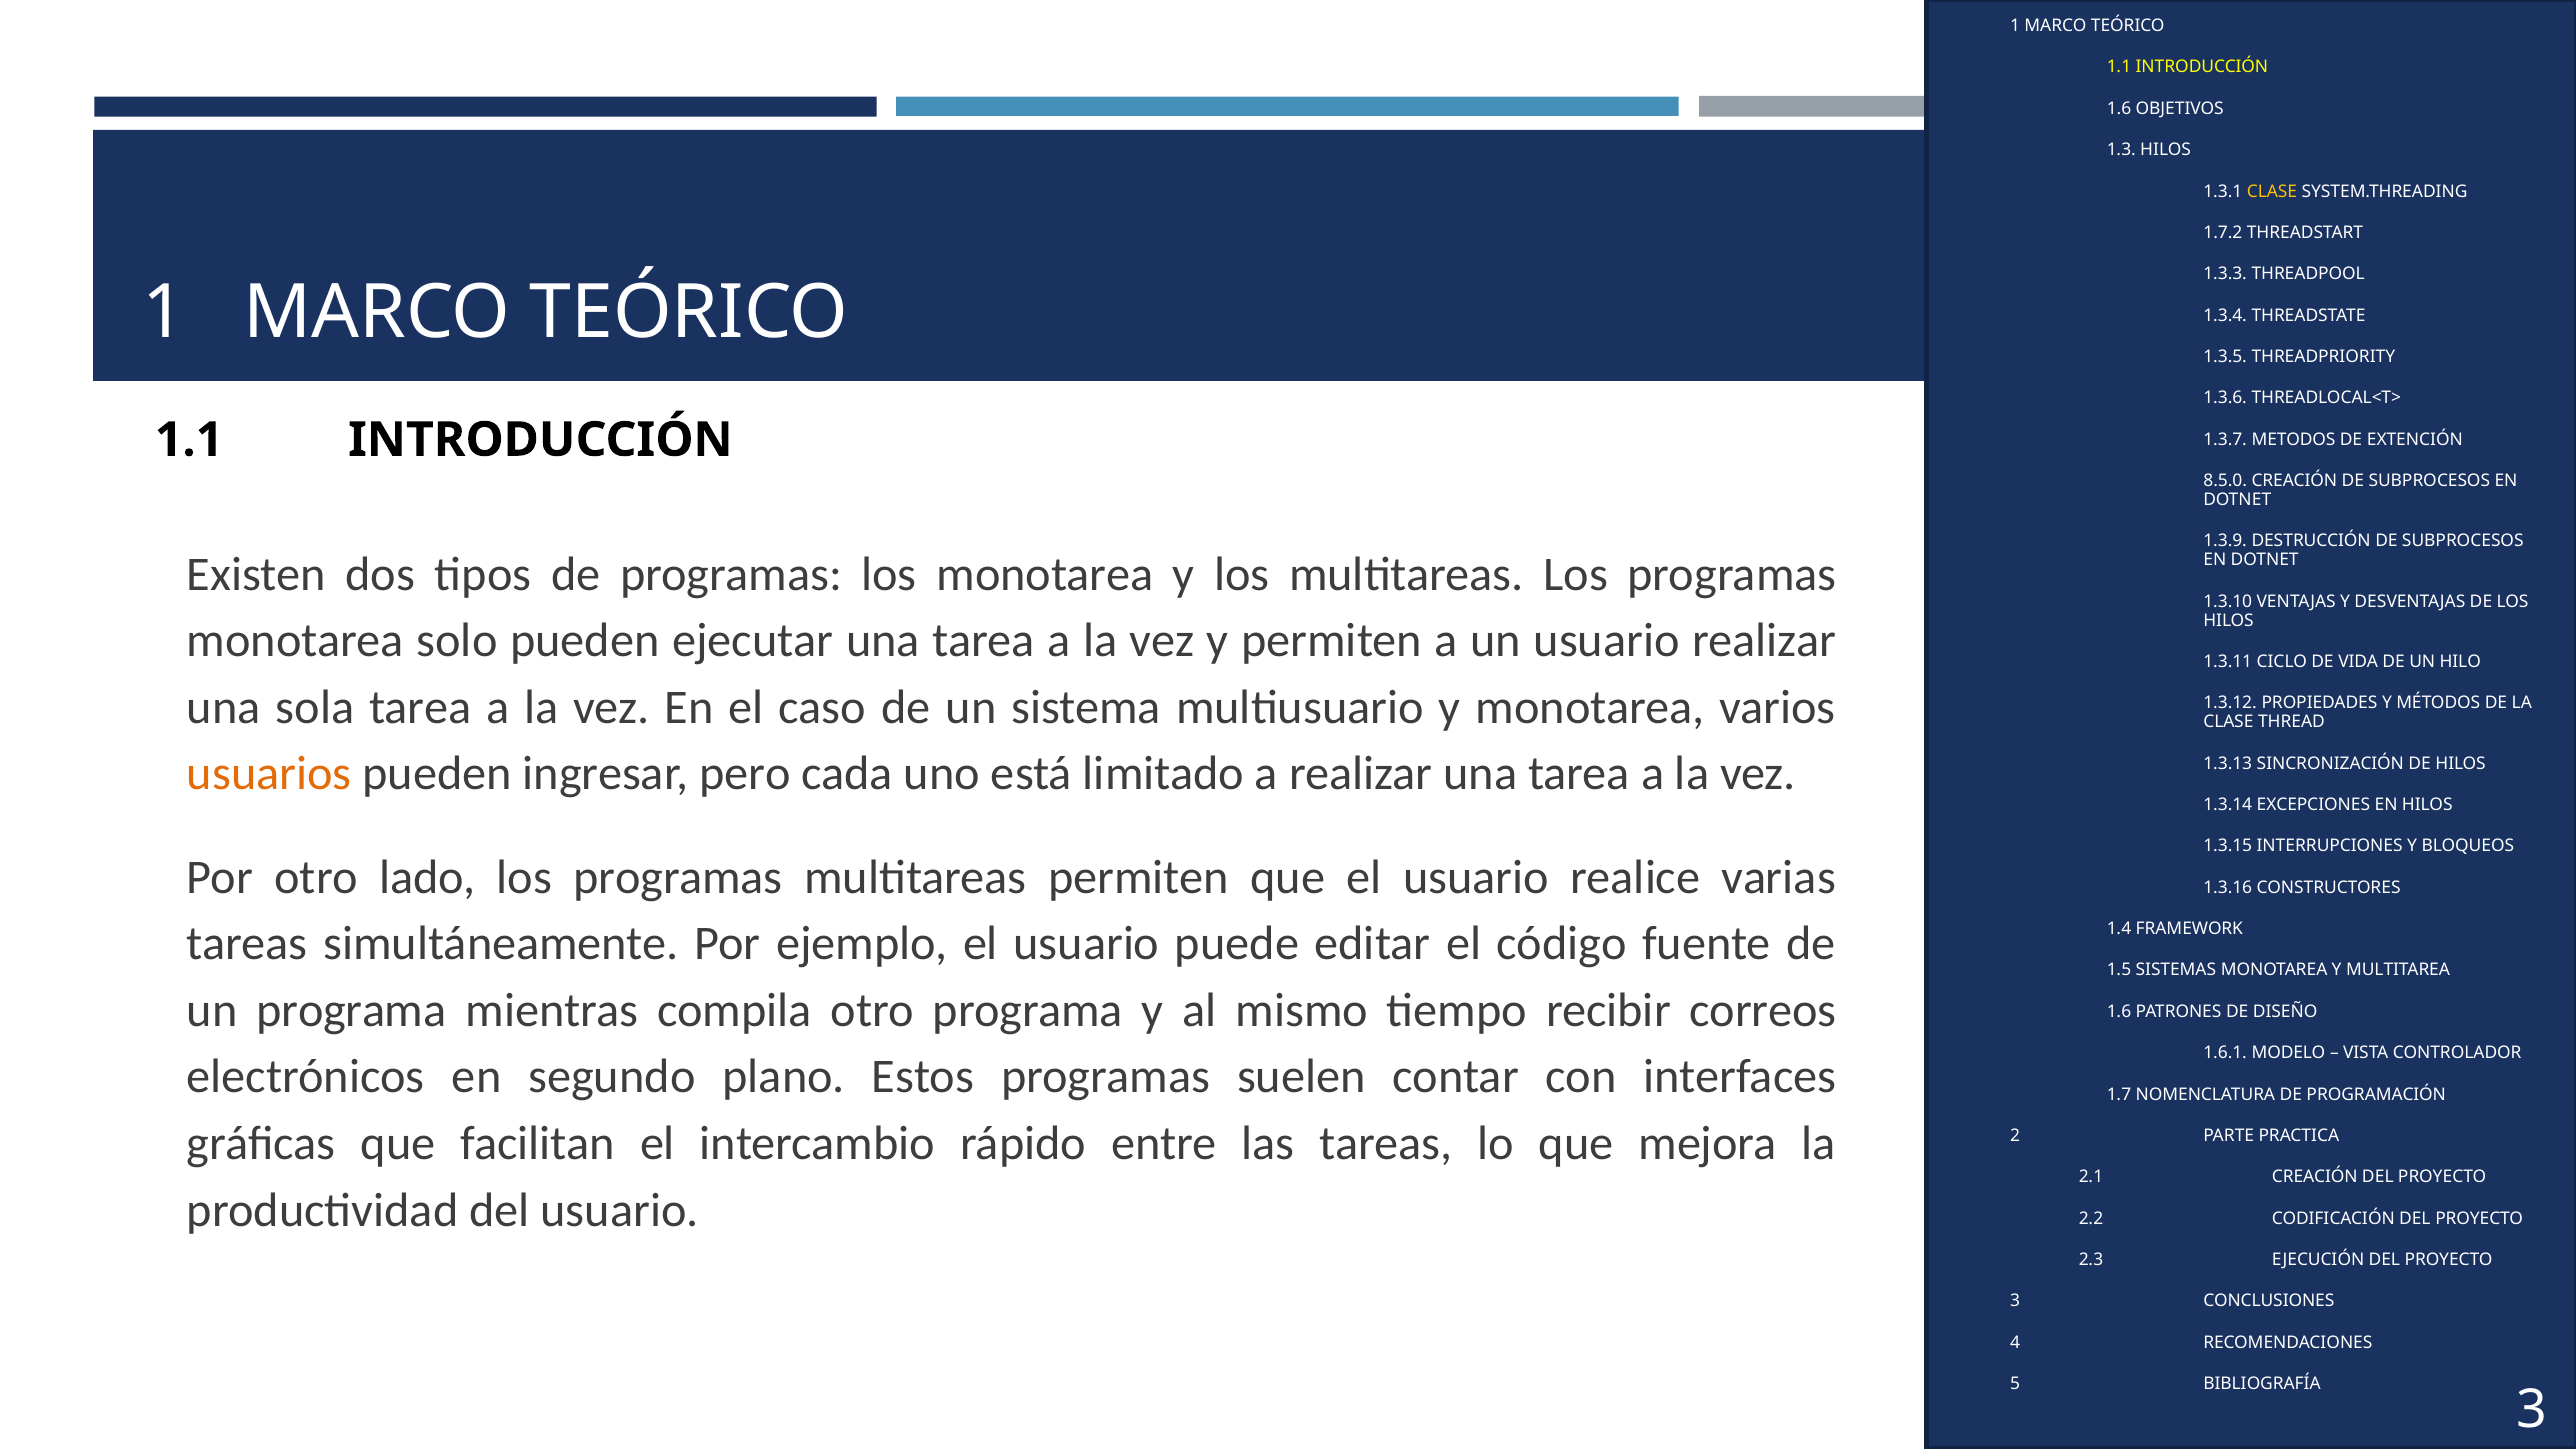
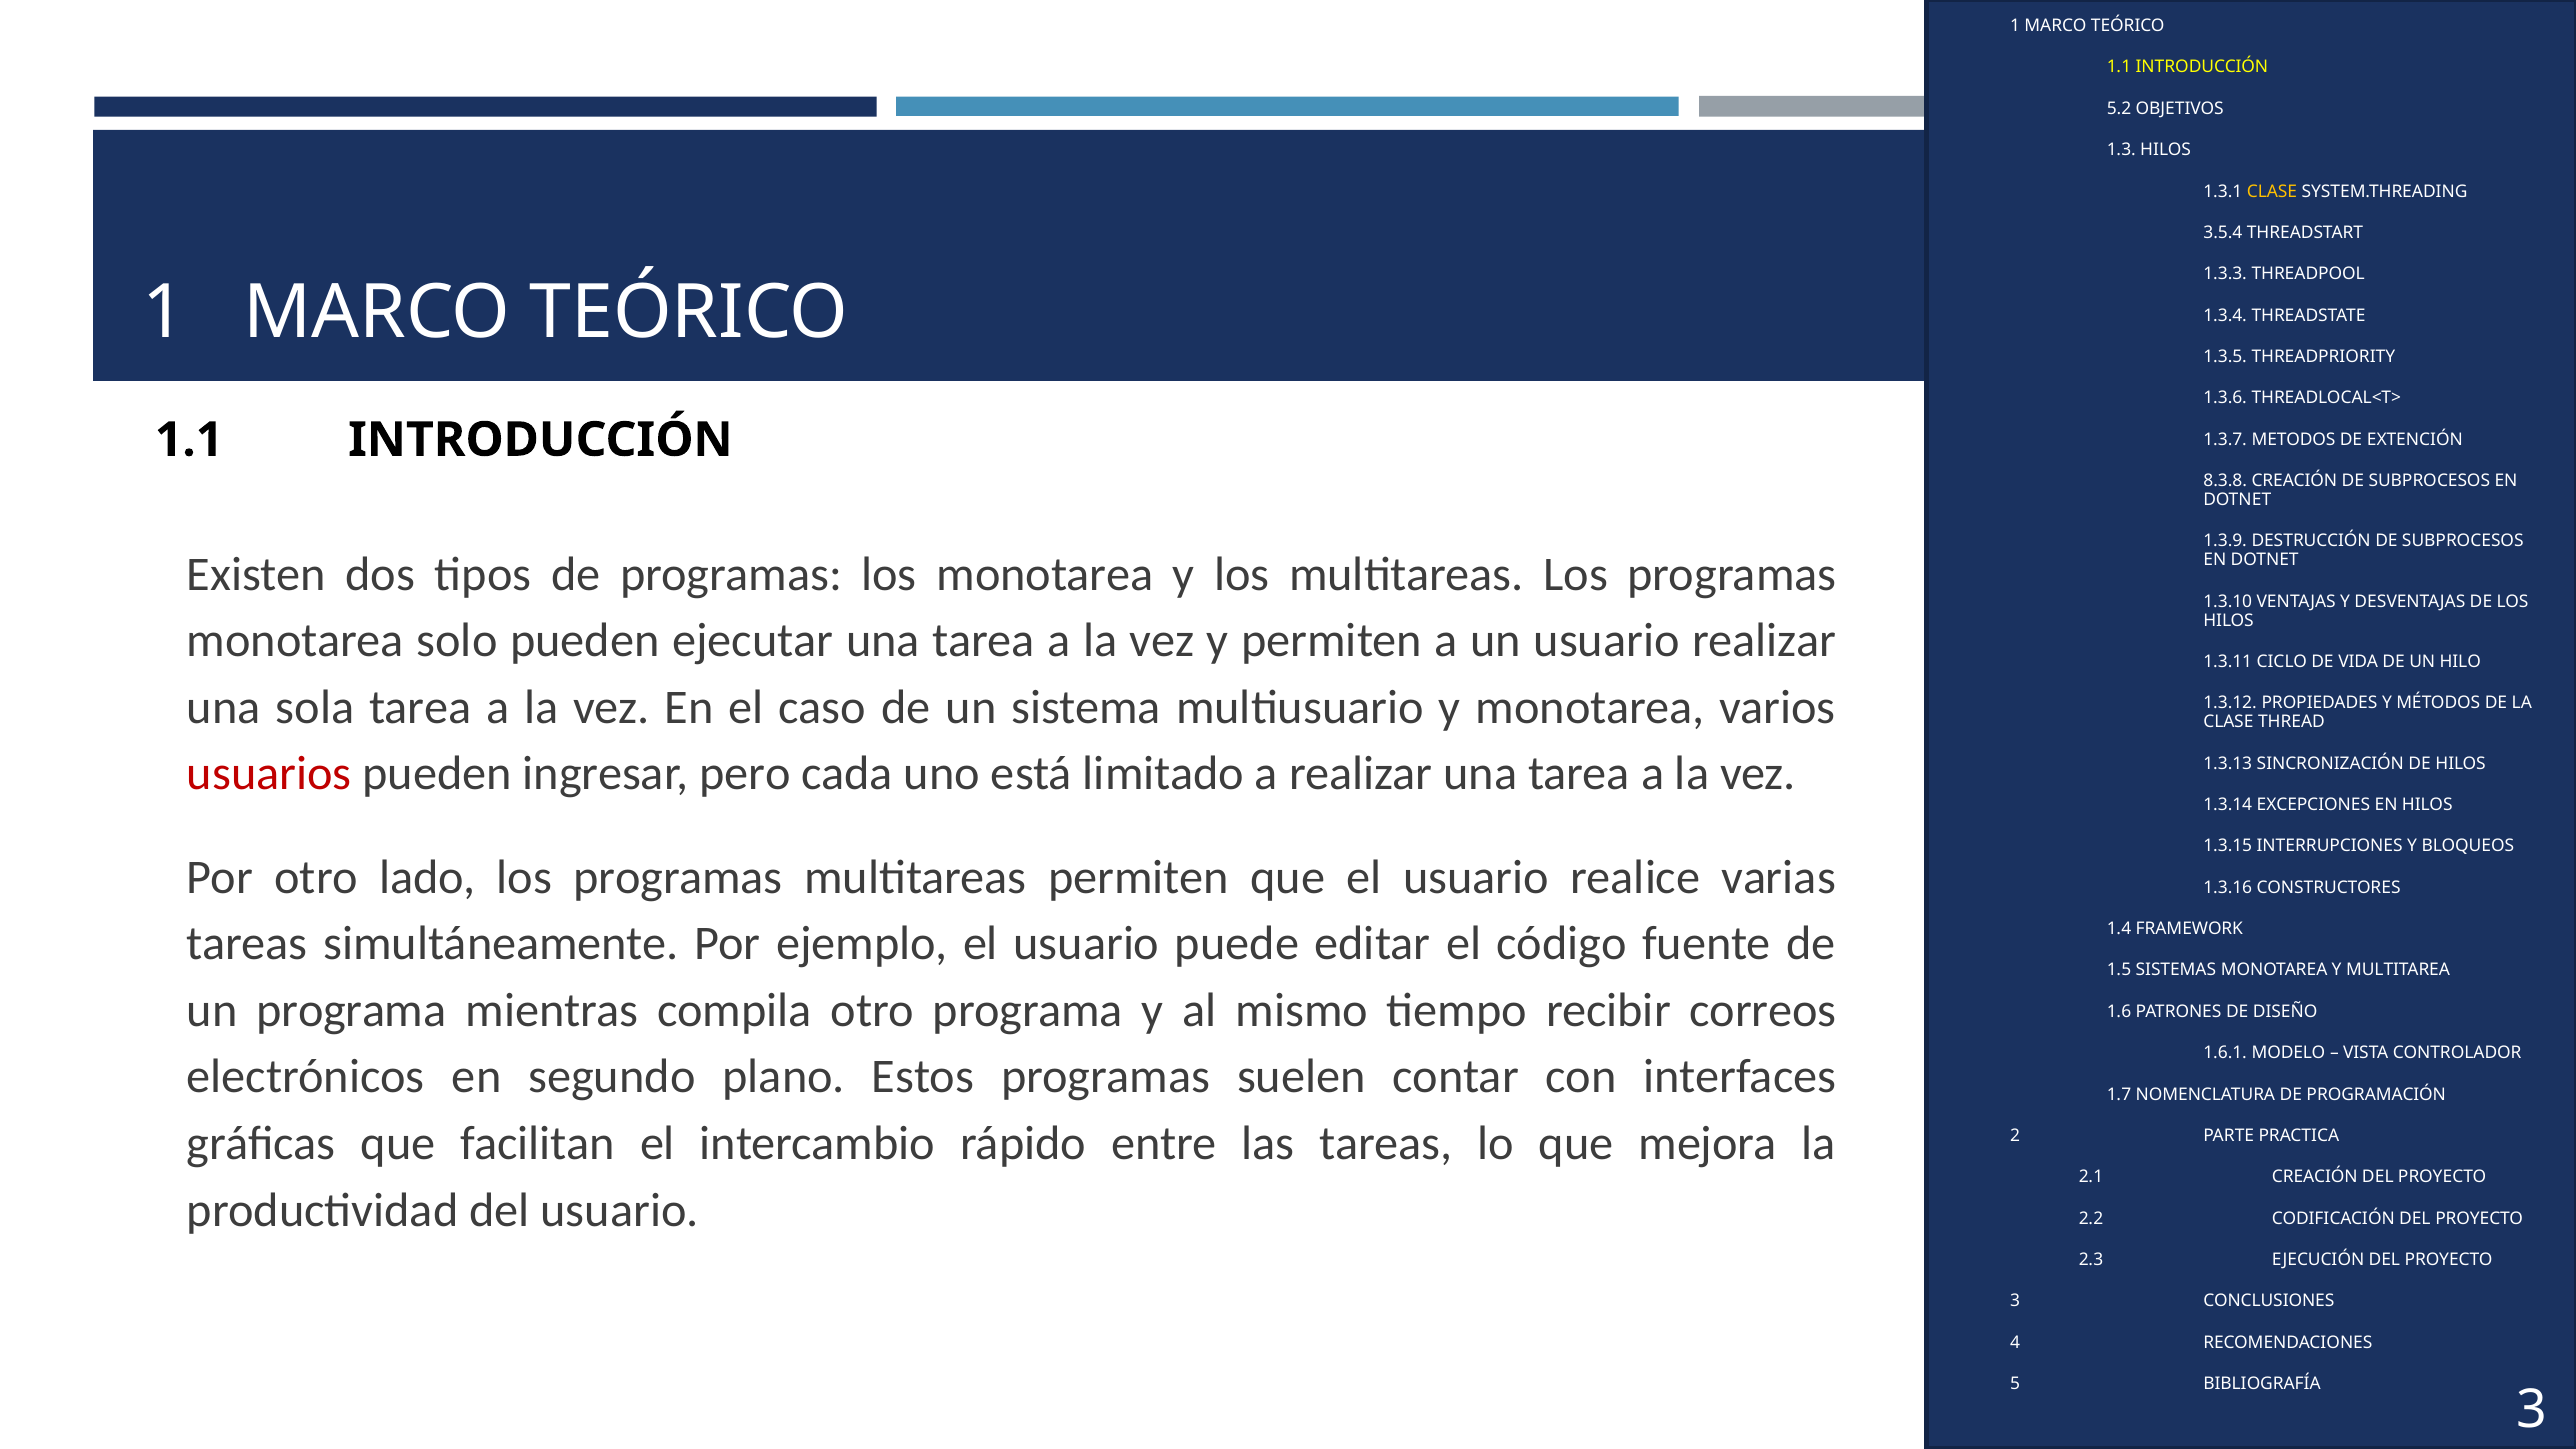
1.6: 1.6 -> 5.2 (2119, 109)
1.7.2: 1.7.2 -> 3.5.4 (2223, 233)
8.5.0: 8.5.0 -> 8.3.8 (2225, 481)
usuarios colour: orange -> red (269, 774)
